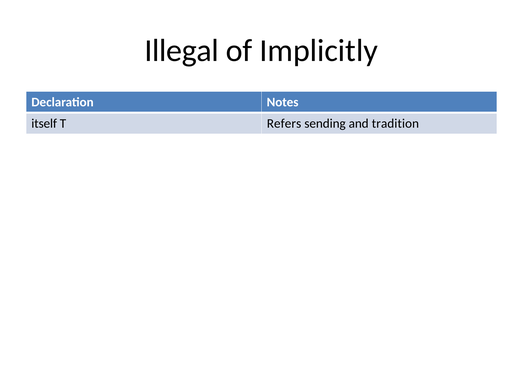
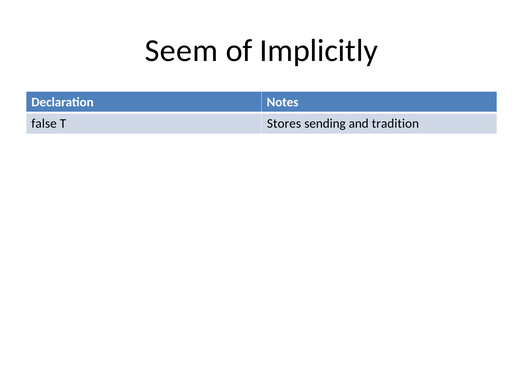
Illegal: Illegal -> Seem (181, 51)
itself: itself -> false (44, 123)
Refers: Refers -> Stores (284, 123)
